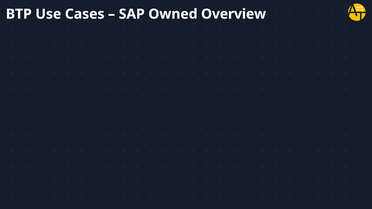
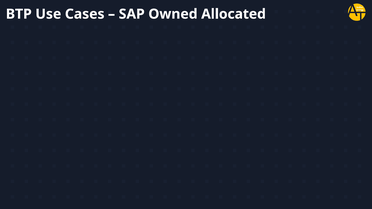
Overview: Overview -> Allocated (234, 14)
